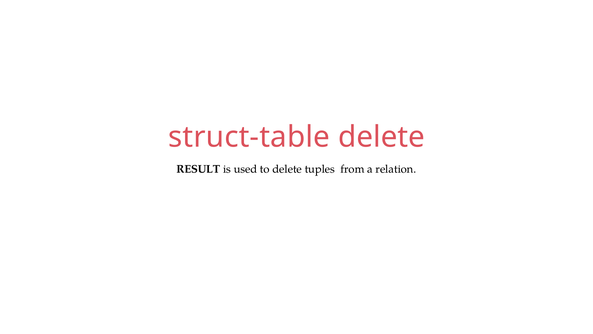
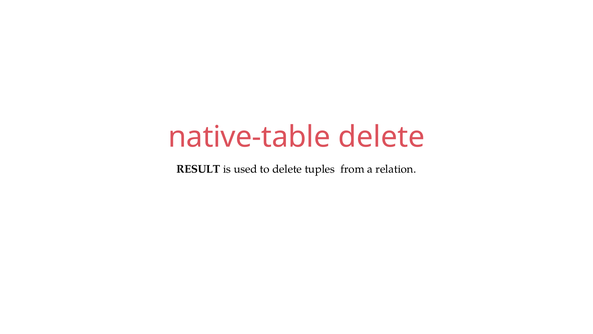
struct-table: struct-table -> native-table (249, 137)
